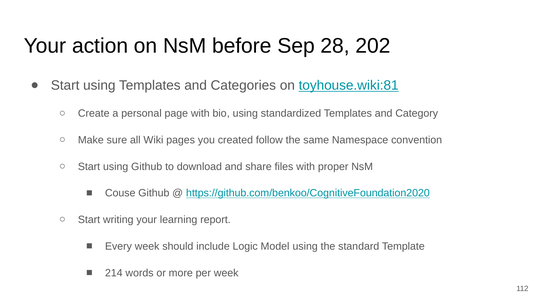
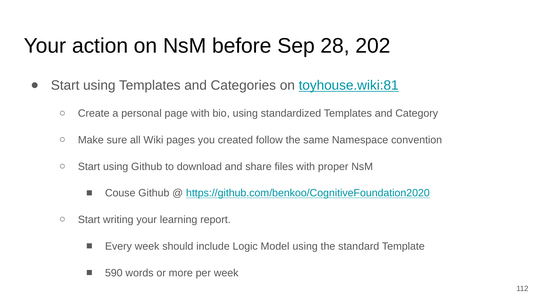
214: 214 -> 590 (114, 272)
